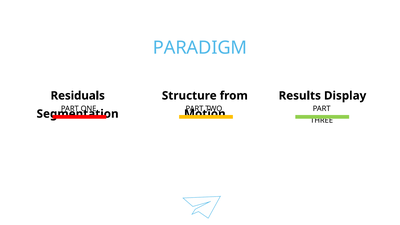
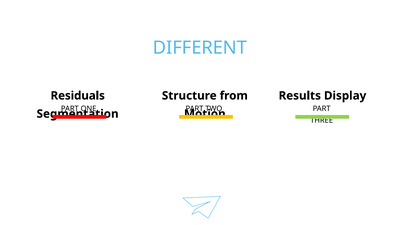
PARADIGM: PARADIGM -> DIFFERENT (200, 48)
